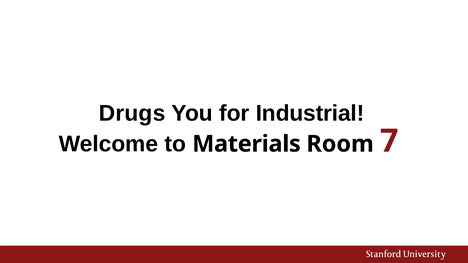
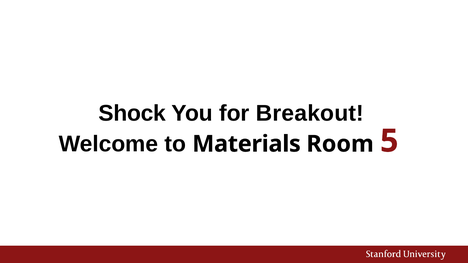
Drugs: Drugs -> Shock (132, 113)
Industrial: Industrial -> Breakout (310, 113)
7: 7 -> 5 (389, 141)
